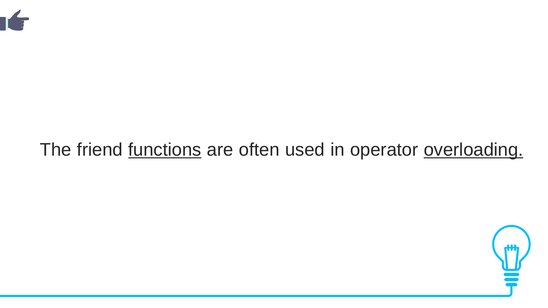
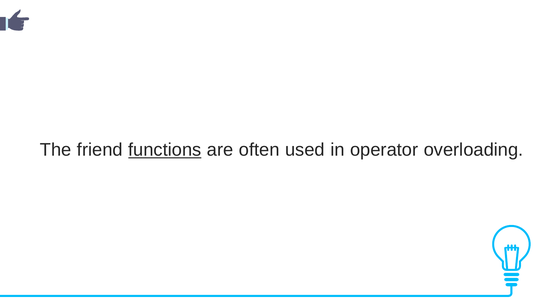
overloading underline: present -> none (474, 150)
